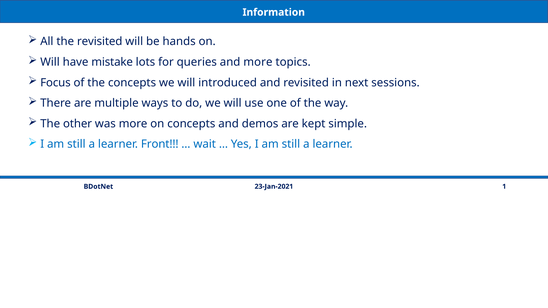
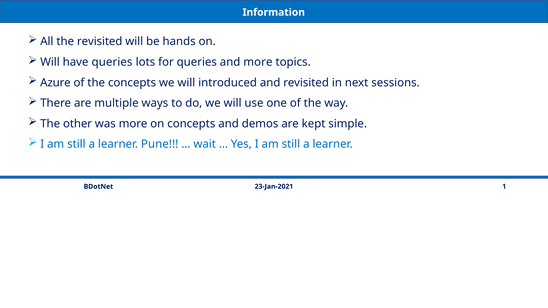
have mistake: mistake -> queries (112, 62)
Focus: Focus -> Azure (55, 83)
Front: Front -> Pune (160, 144)
